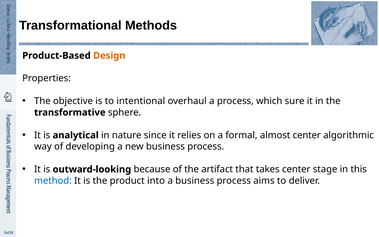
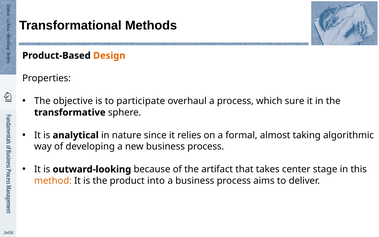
intentional: intentional -> participate (141, 101)
almost center: center -> taking (307, 135)
method colour: blue -> orange (53, 181)
